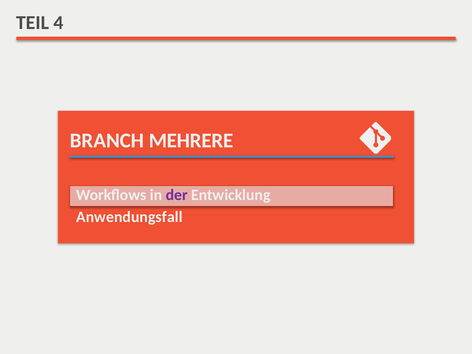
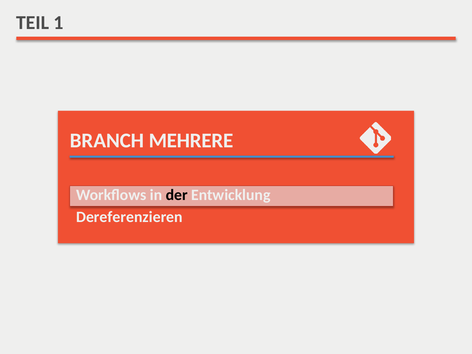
4: 4 -> 1 (58, 23)
der colour: purple -> black (177, 195)
Anwendungsfall: Anwendungsfall -> Dereferenzieren (129, 217)
